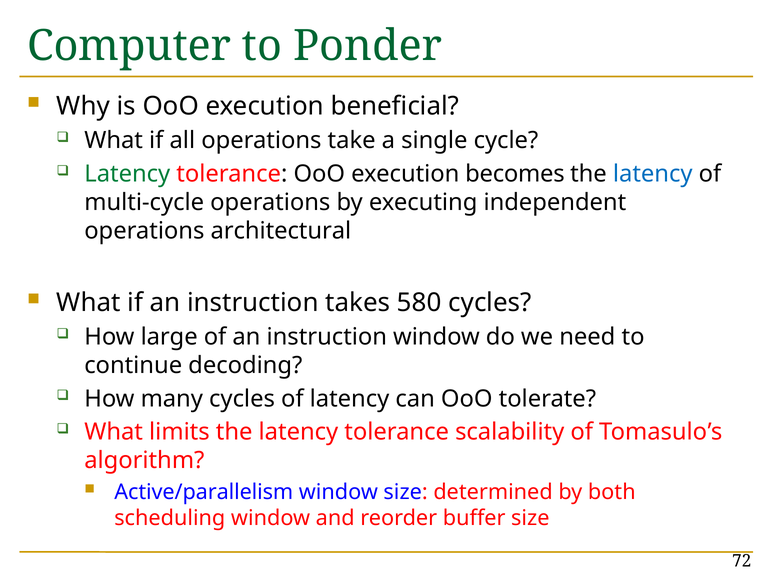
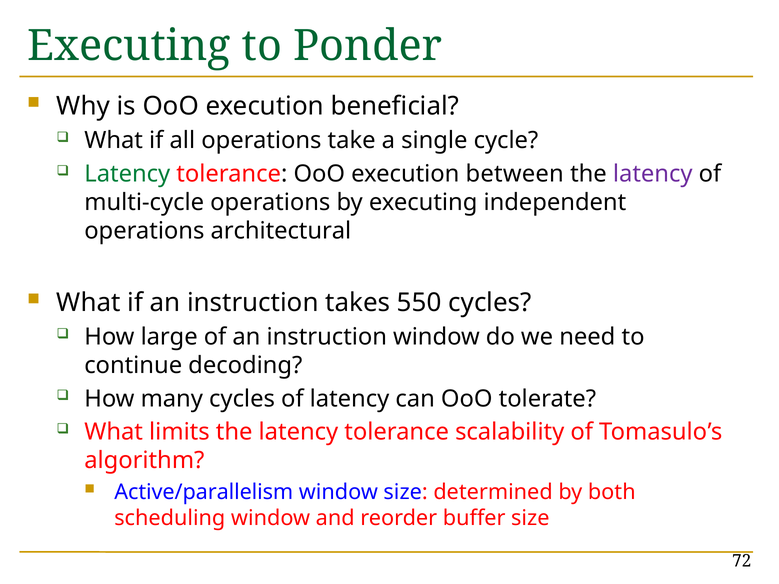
Computer: Computer -> Executing (129, 46)
becomes: becomes -> between (515, 174)
latency colour: blue -> purple (653, 174)
580: 580 -> 550 (419, 303)
